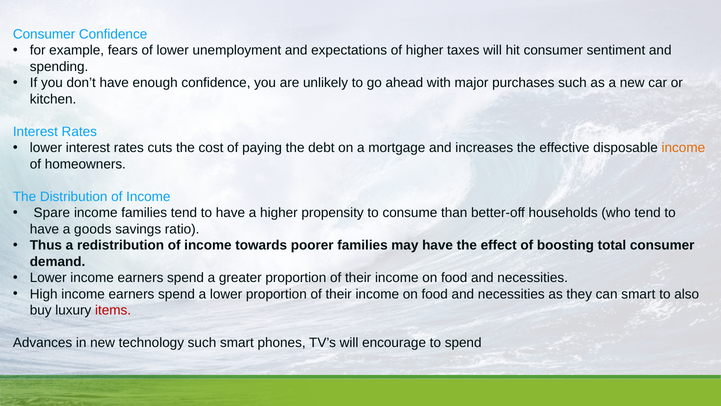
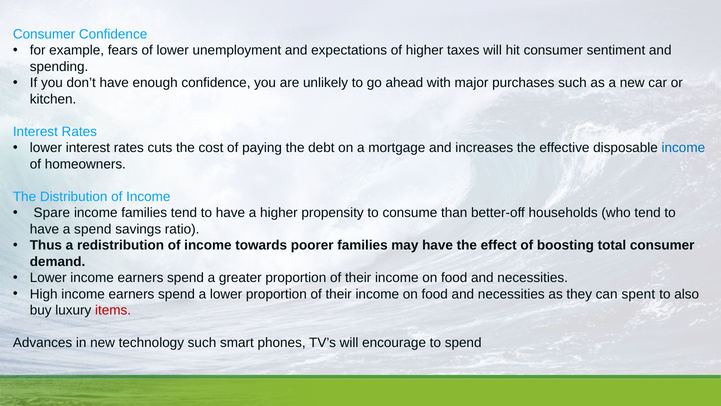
income colour: orange -> blue (683, 148)
a goods: goods -> spend (93, 229)
can smart: smart -> spent (638, 294)
